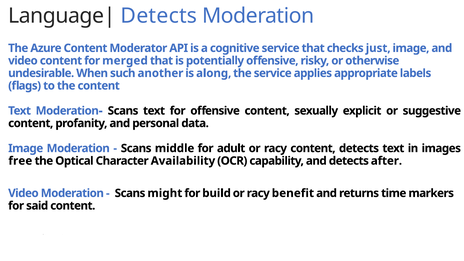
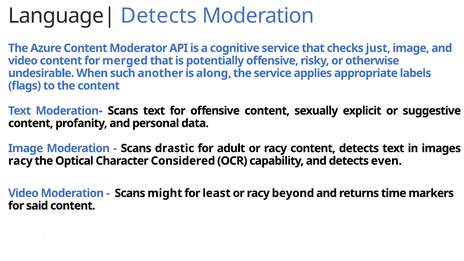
middle: middle -> drastic (175, 148)
free: free -> racy (20, 161)
Availability: Availability -> Considered (183, 161)
after: after -> even (386, 161)
build: build -> least (217, 193)
benefit: benefit -> beyond (293, 193)
